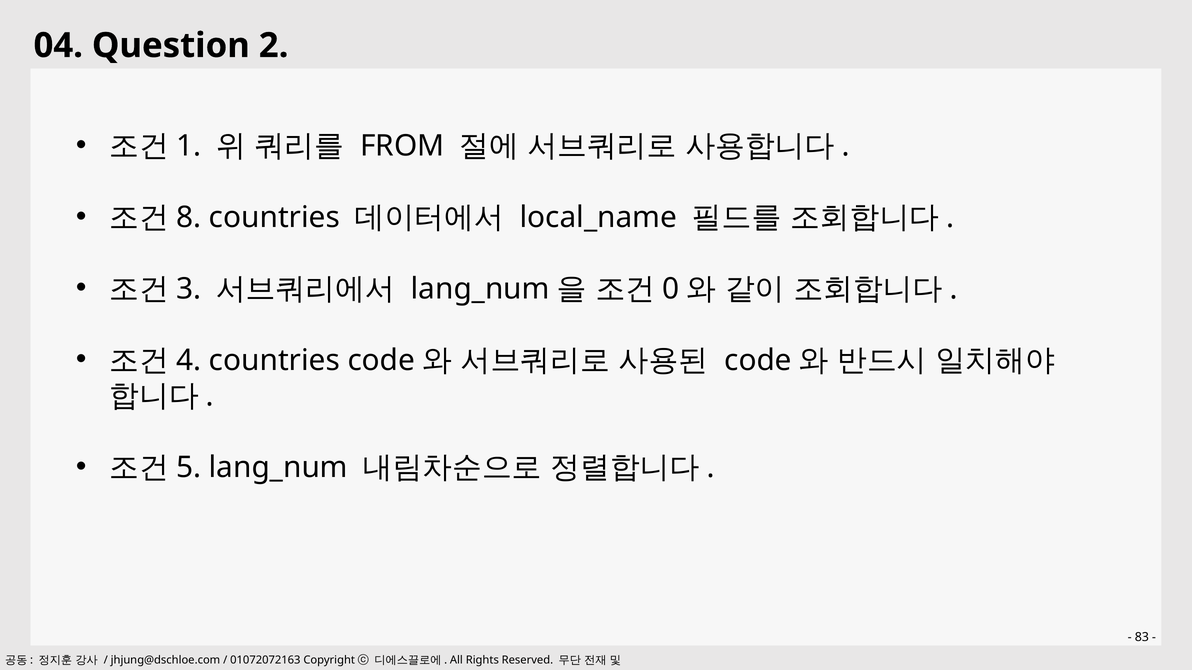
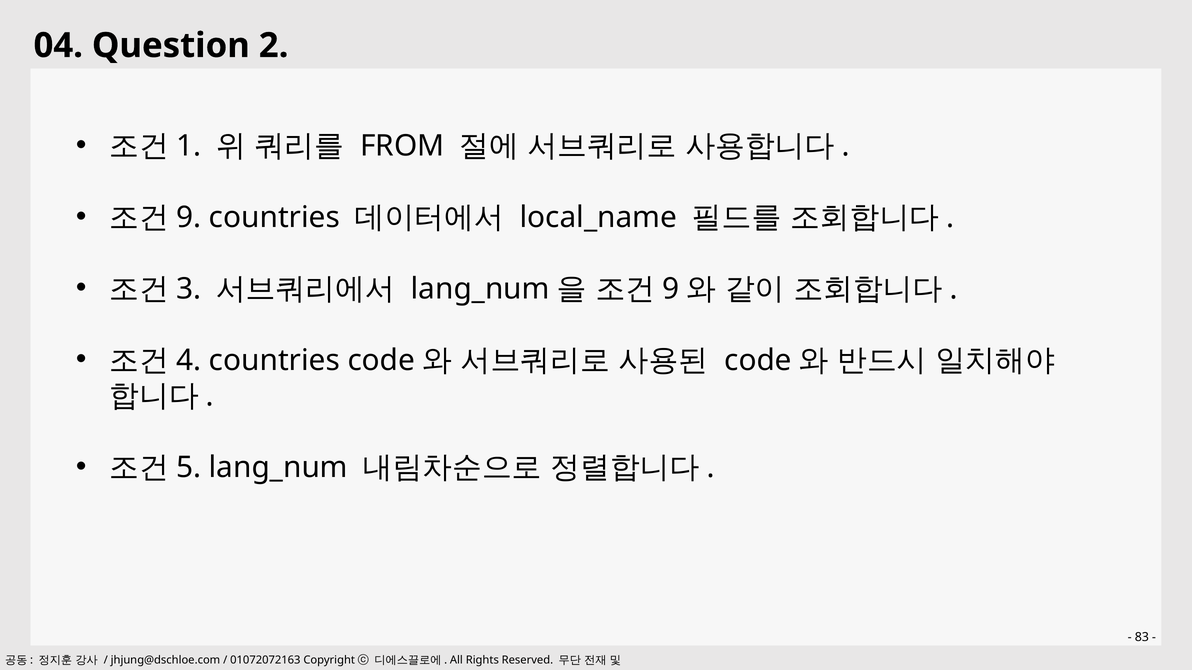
8: 8 -> 9 (189, 217)
0: 0 -> 9 (671, 289)
